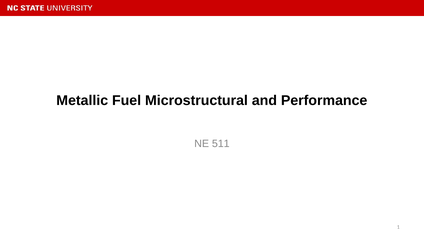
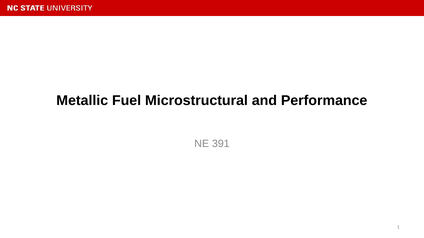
511: 511 -> 391 (221, 144)
